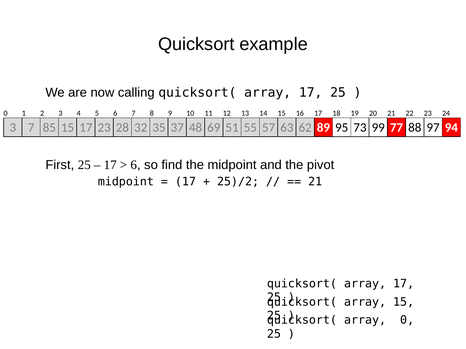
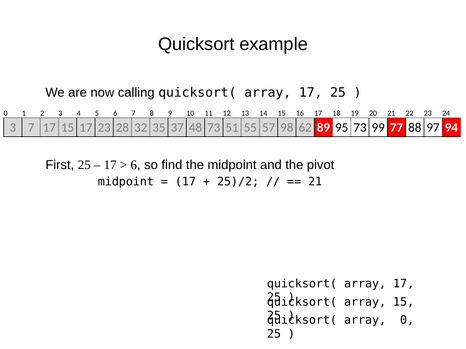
7 85: 85 -> 17 (49, 128)
48 69: 69 -> 73 (214, 128)
63: 63 -> 98 (287, 128)
